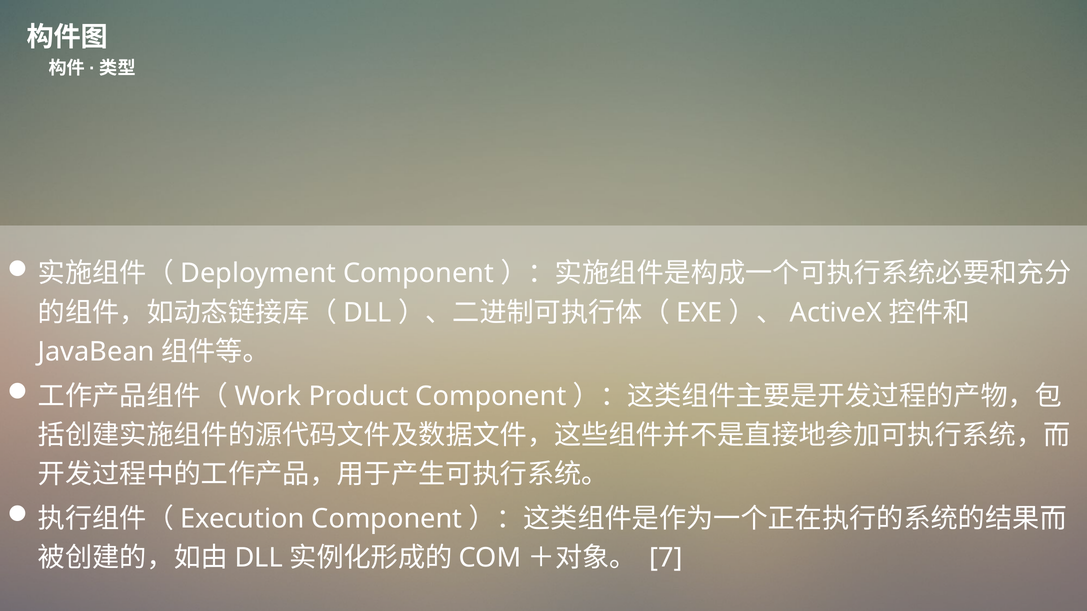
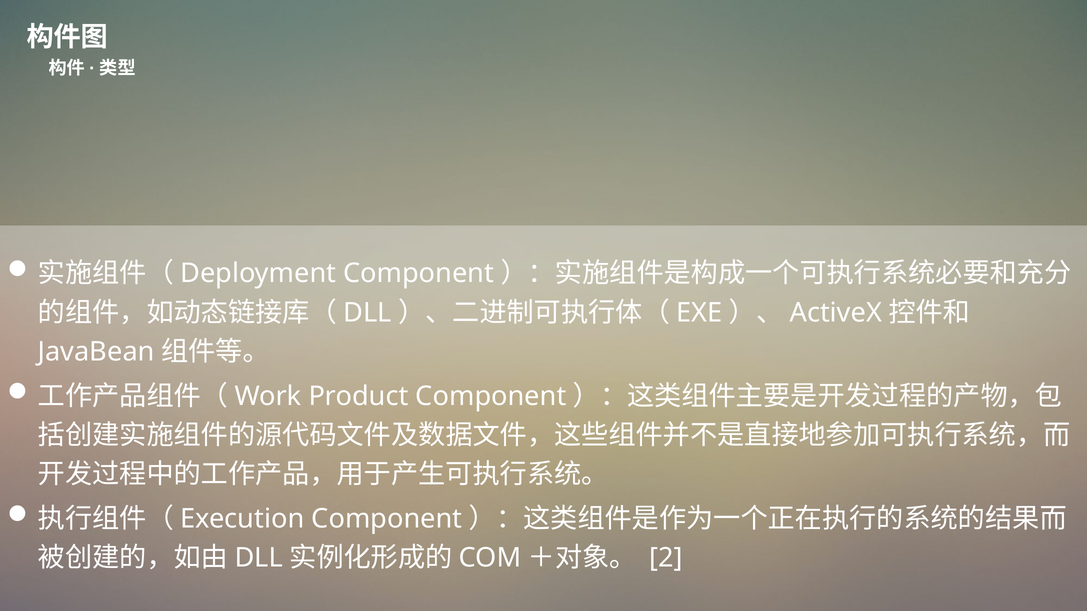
7: 7 -> 2 (666, 558)
